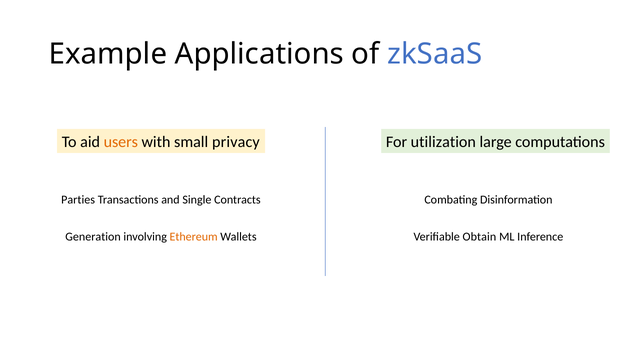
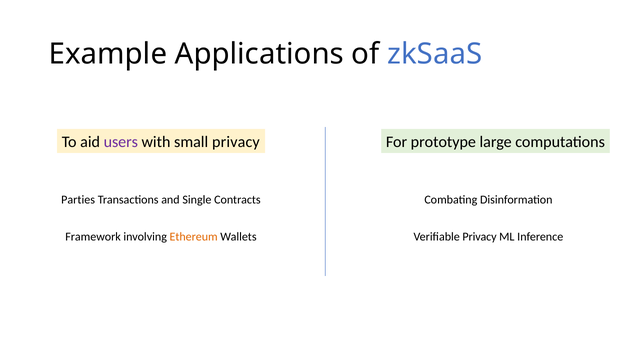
users colour: orange -> purple (121, 142)
utilization: utilization -> prototype (443, 142)
Generation: Generation -> Framework (93, 237)
Verifiable Obtain: Obtain -> Privacy (480, 237)
